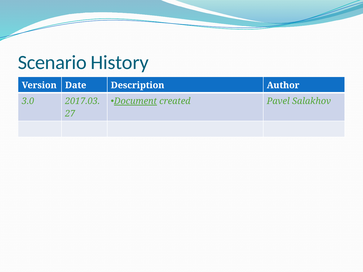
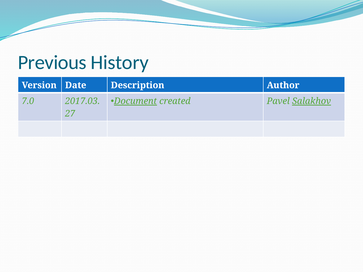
Scenario: Scenario -> Previous (52, 63)
Salakhov underline: none -> present (312, 101)
3.0: 3.0 -> 7.0 (28, 101)
